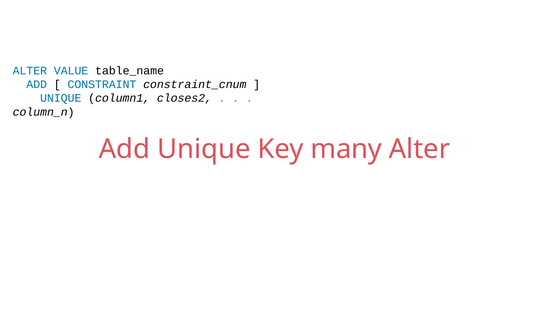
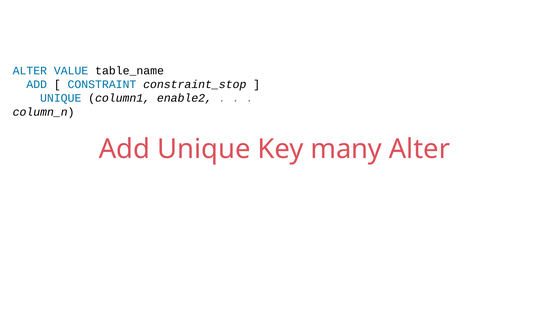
constraint_cnum: constraint_cnum -> constraint_stop (195, 84)
closes2: closes2 -> enable2 (184, 98)
